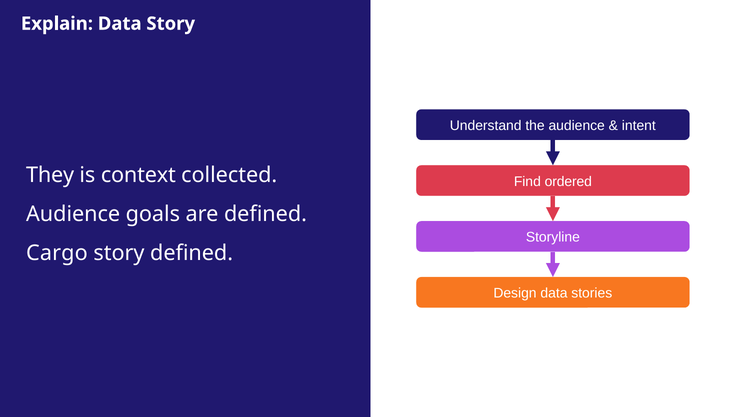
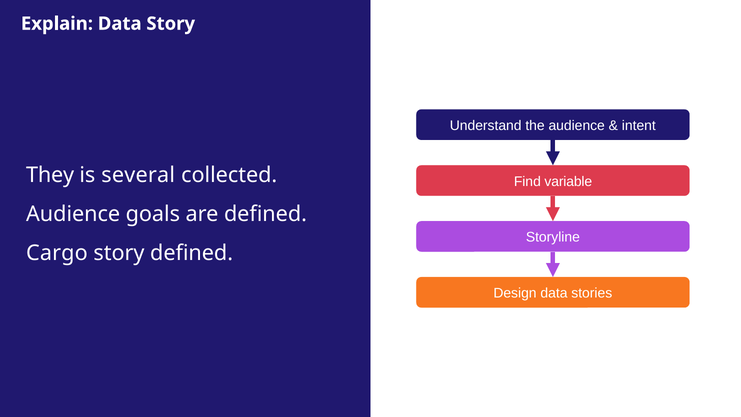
context: context -> several (138, 175)
ordered: ordered -> variable (568, 181)
